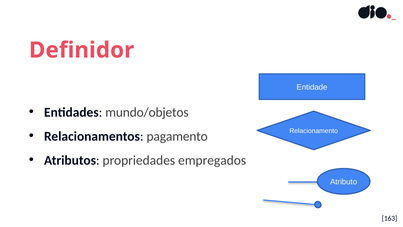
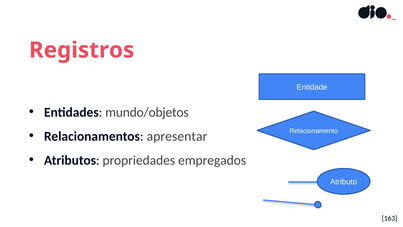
Definidor: Definidor -> Registros (82, 50)
pagamento: pagamento -> apresentar (177, 136)
